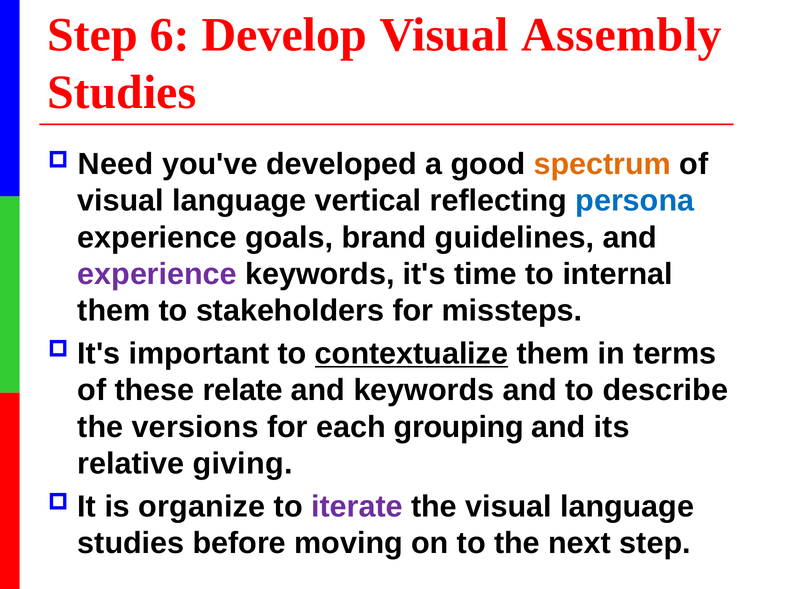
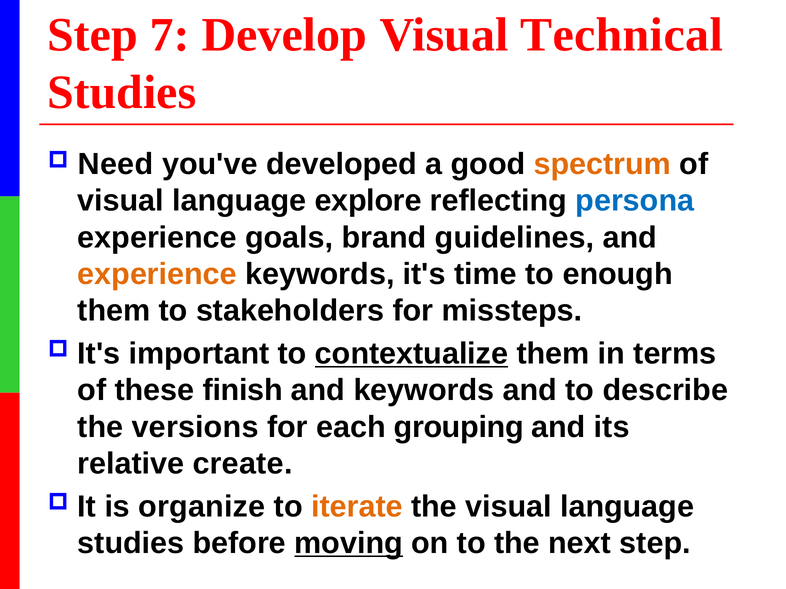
6: 6 -> 7 (170, 35)
Assembly: Assembly -> Technical (622, 35)
vertical: vertical -> explore (368, 201)
experience colour: purple -> orange (157, 274)
internal: internal -> enough (618, 274)
relate: relate -> finish (243, 391)
giving: giving -> create (243, 464)
iterate colour: purple -> orange (357, 507)
moving underline: none -> present (349, 544)
